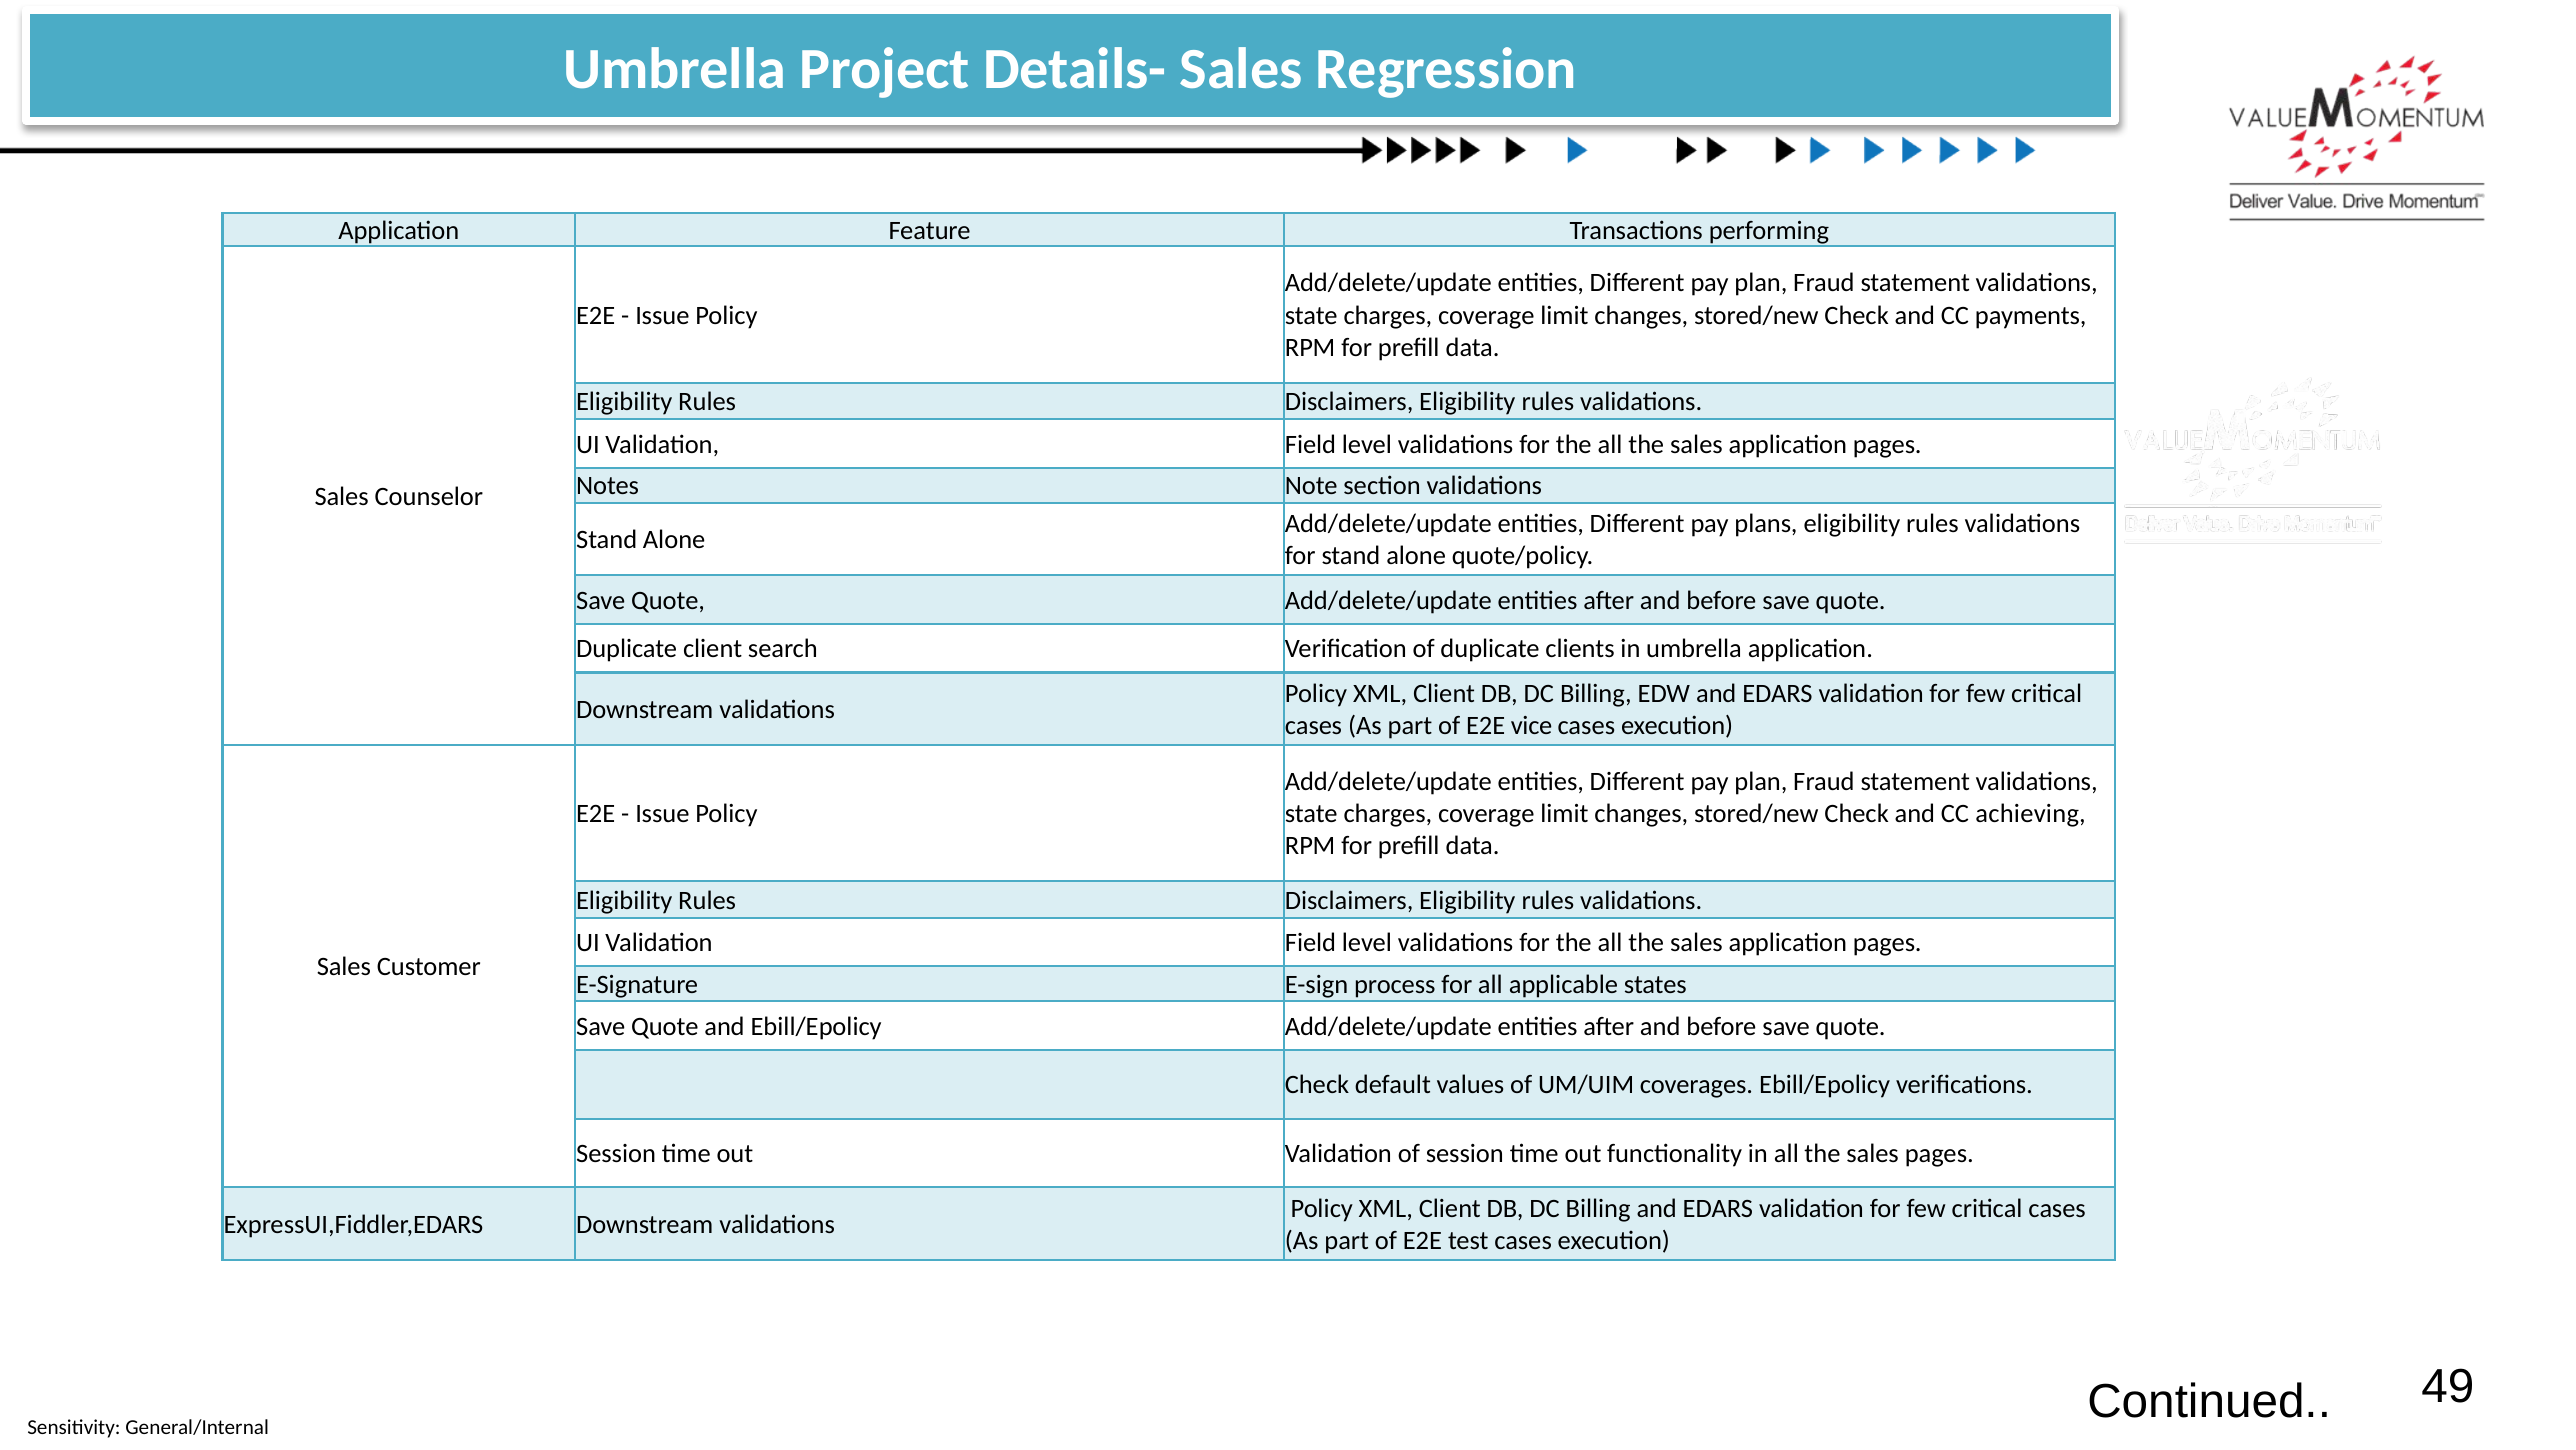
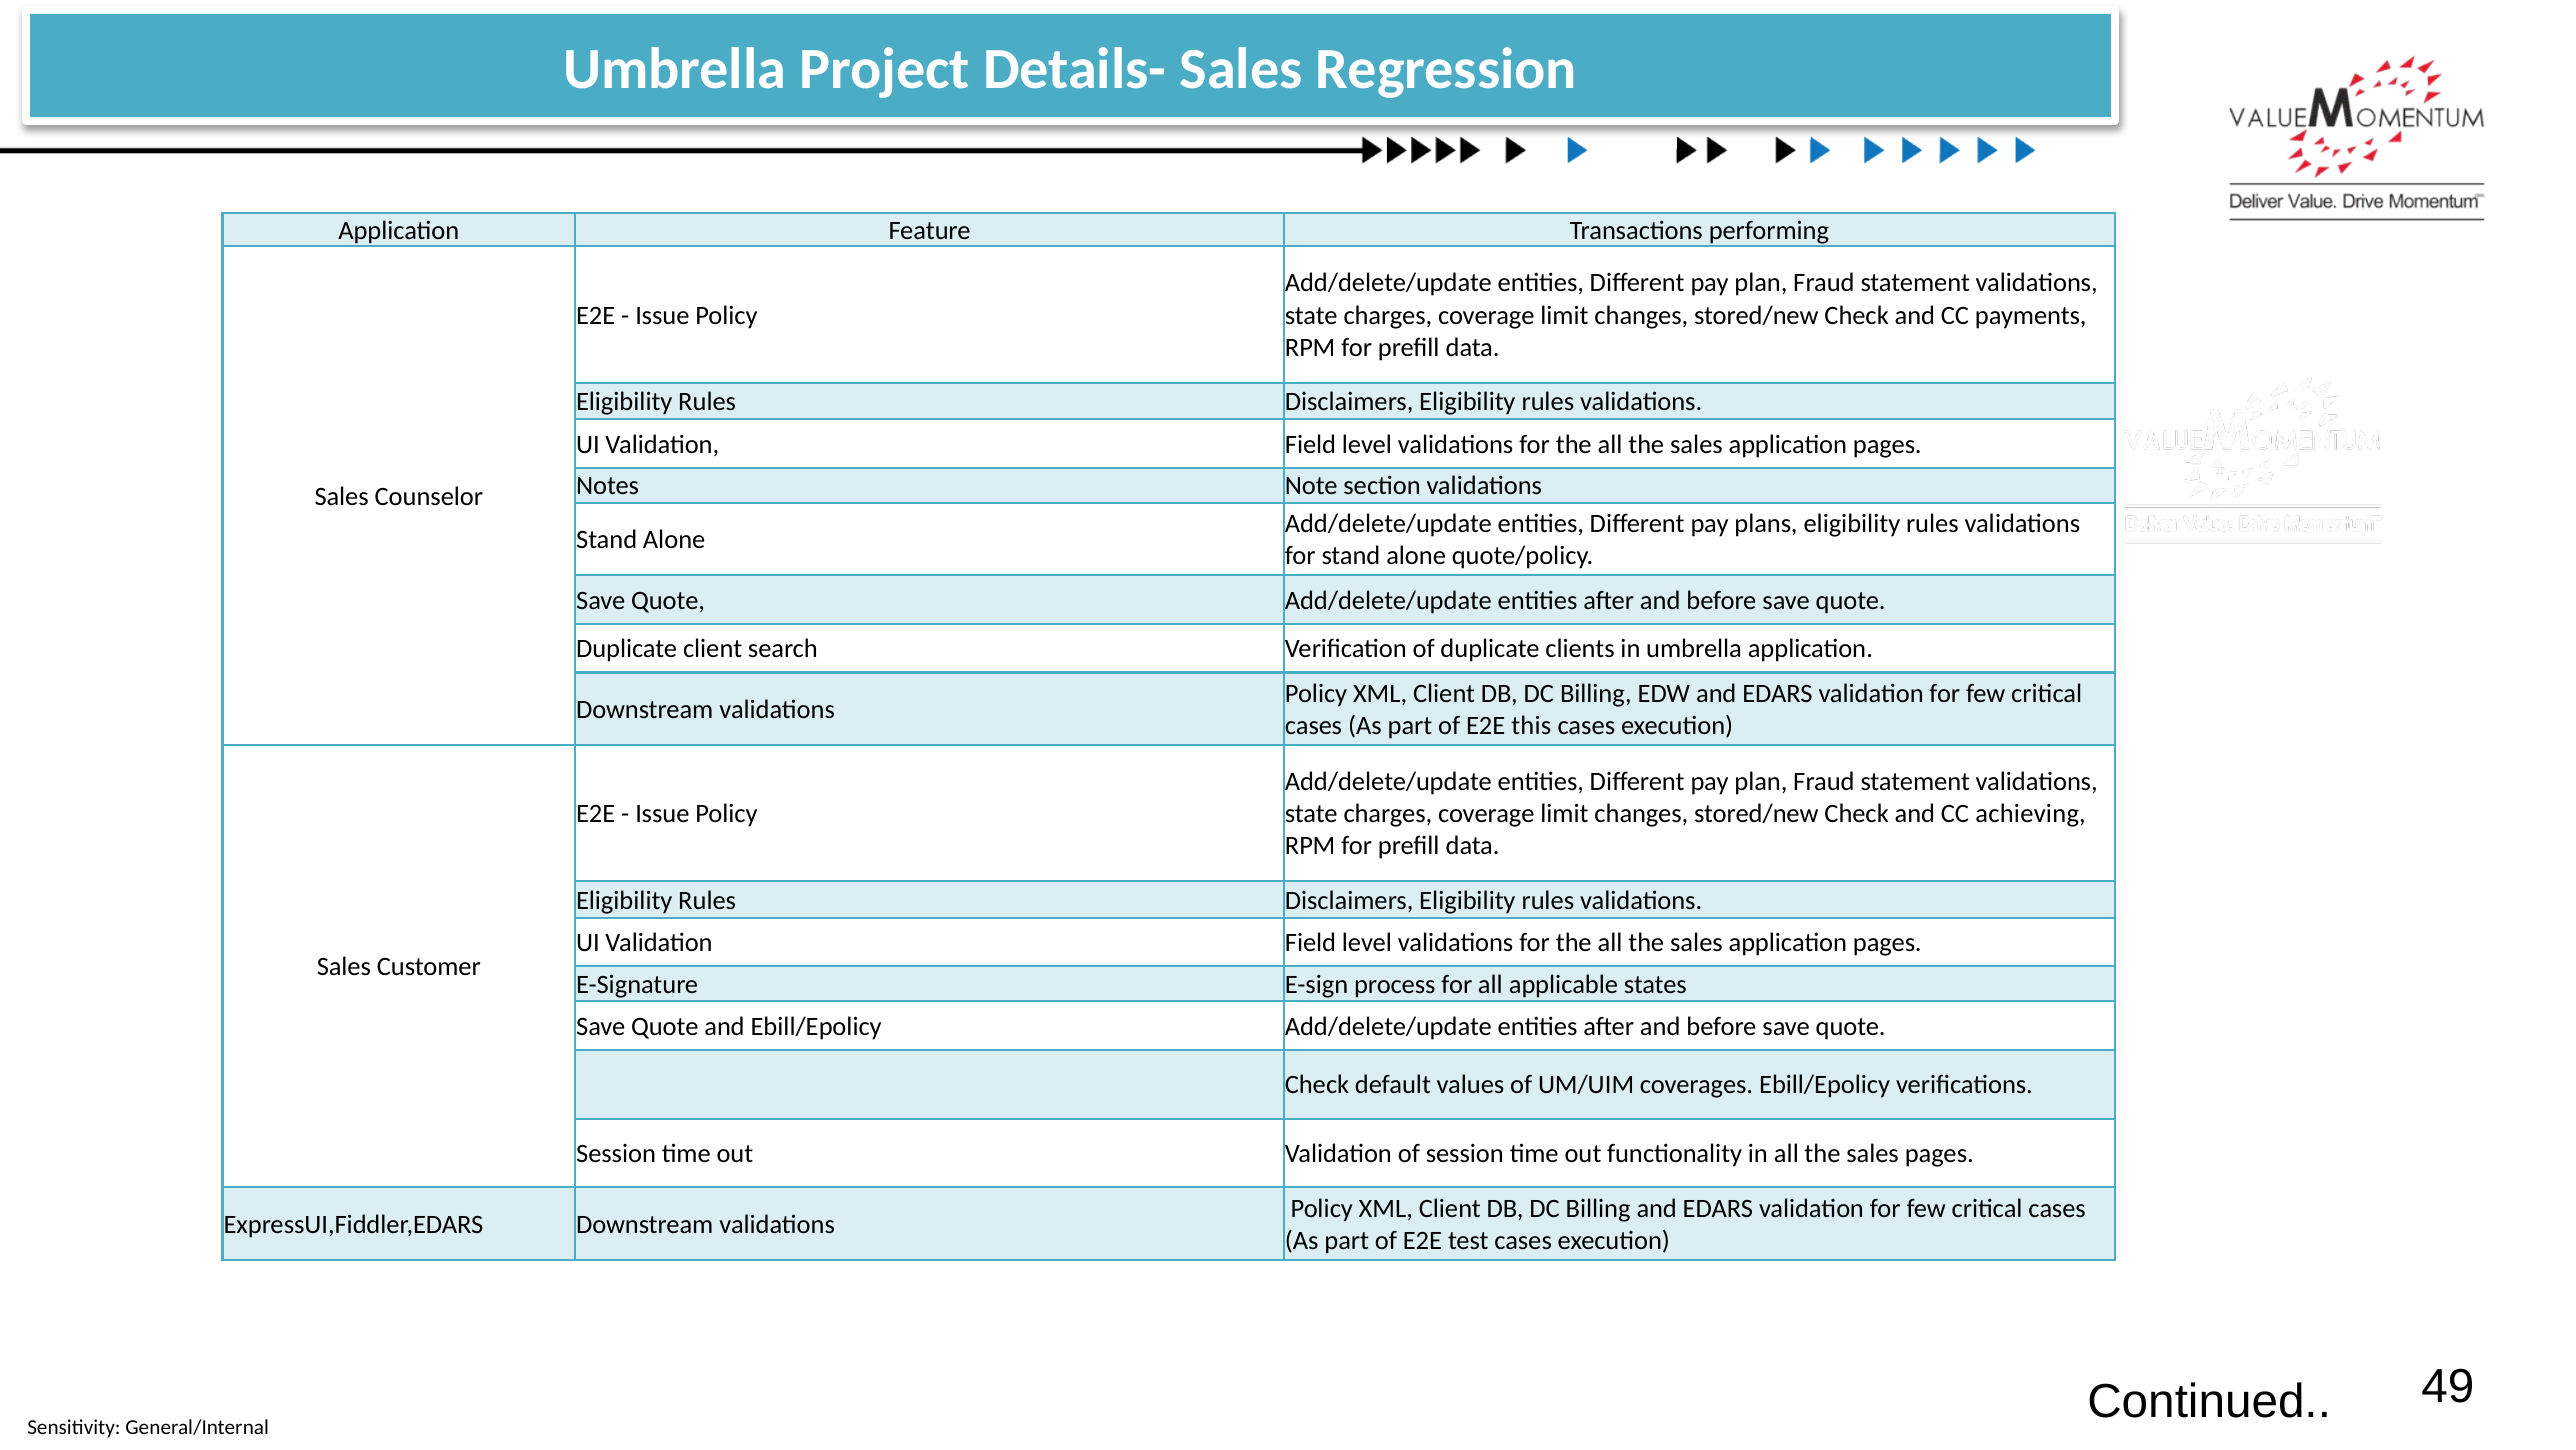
vice: vice -> this (1531, 726)
